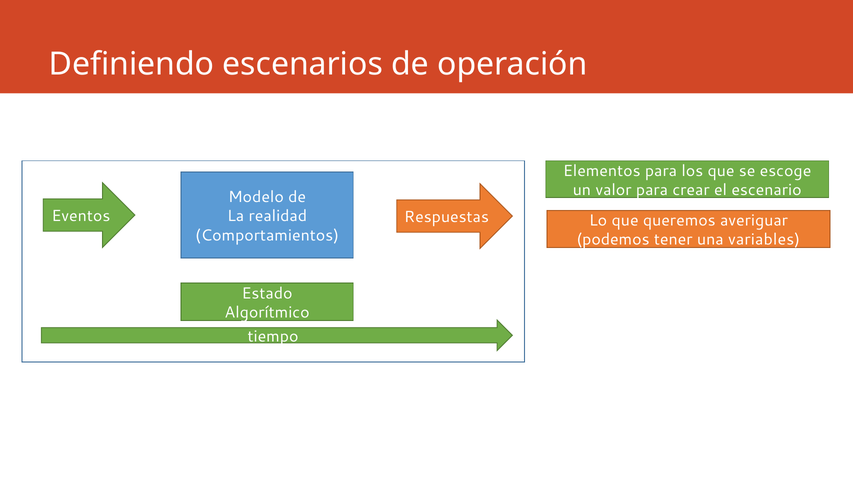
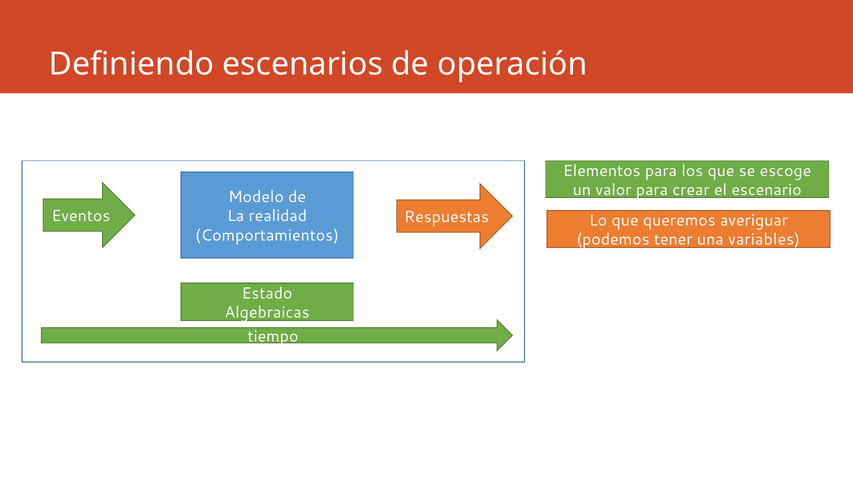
Algorítmico: Algorítmico -> Algebraicas (267, 312)
